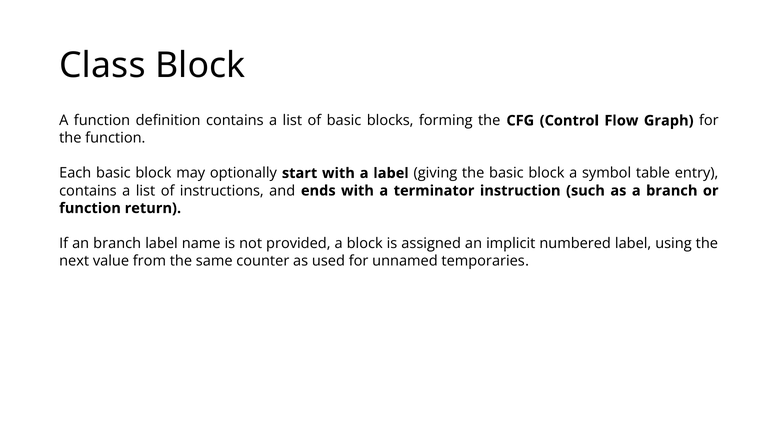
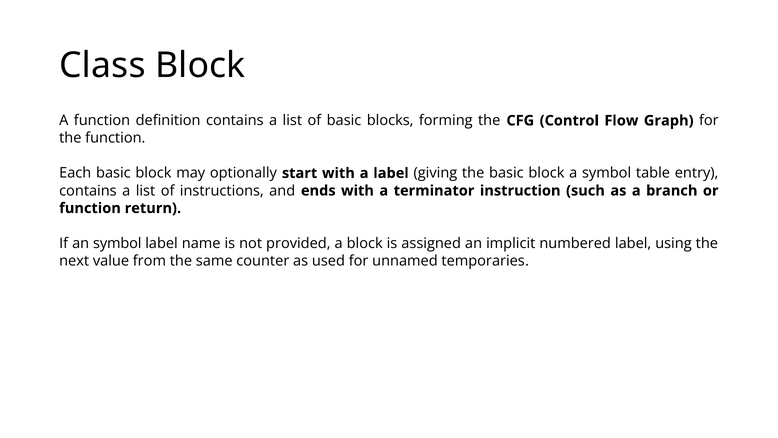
an branch: branch -> symbol (117, 243)
